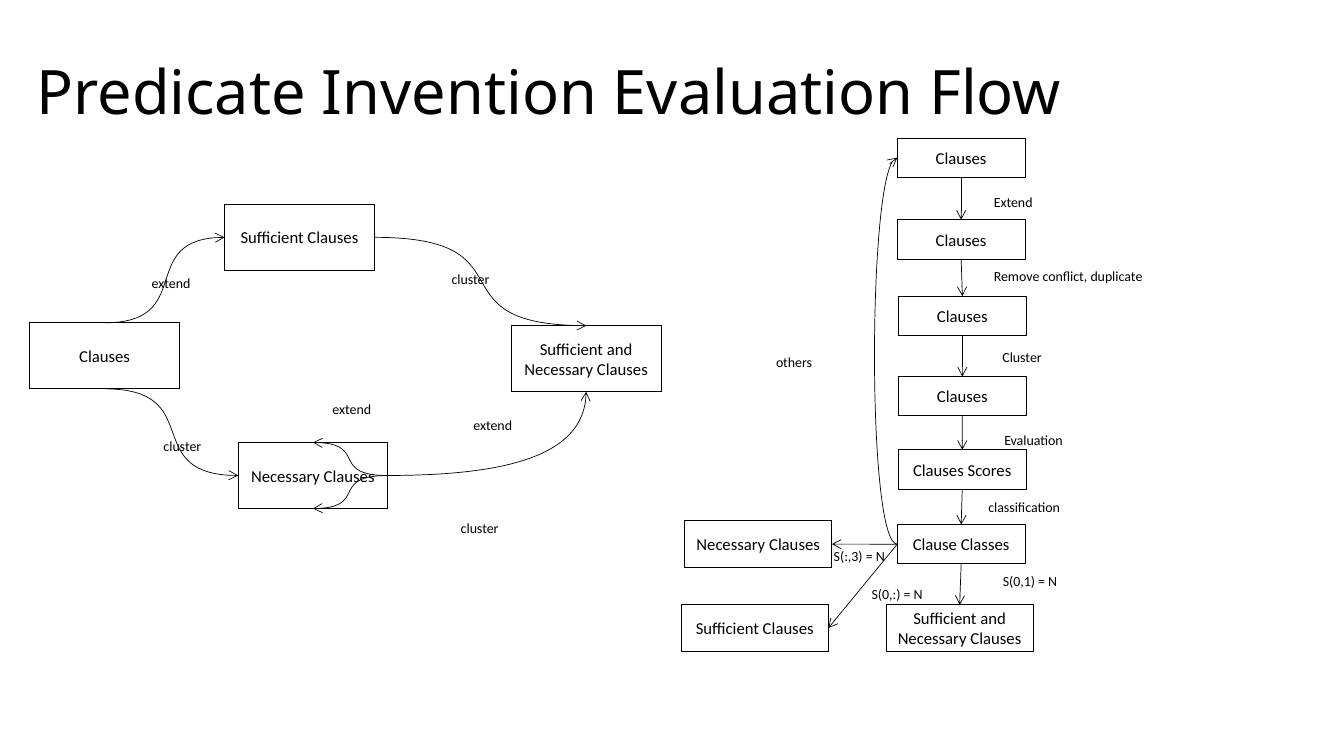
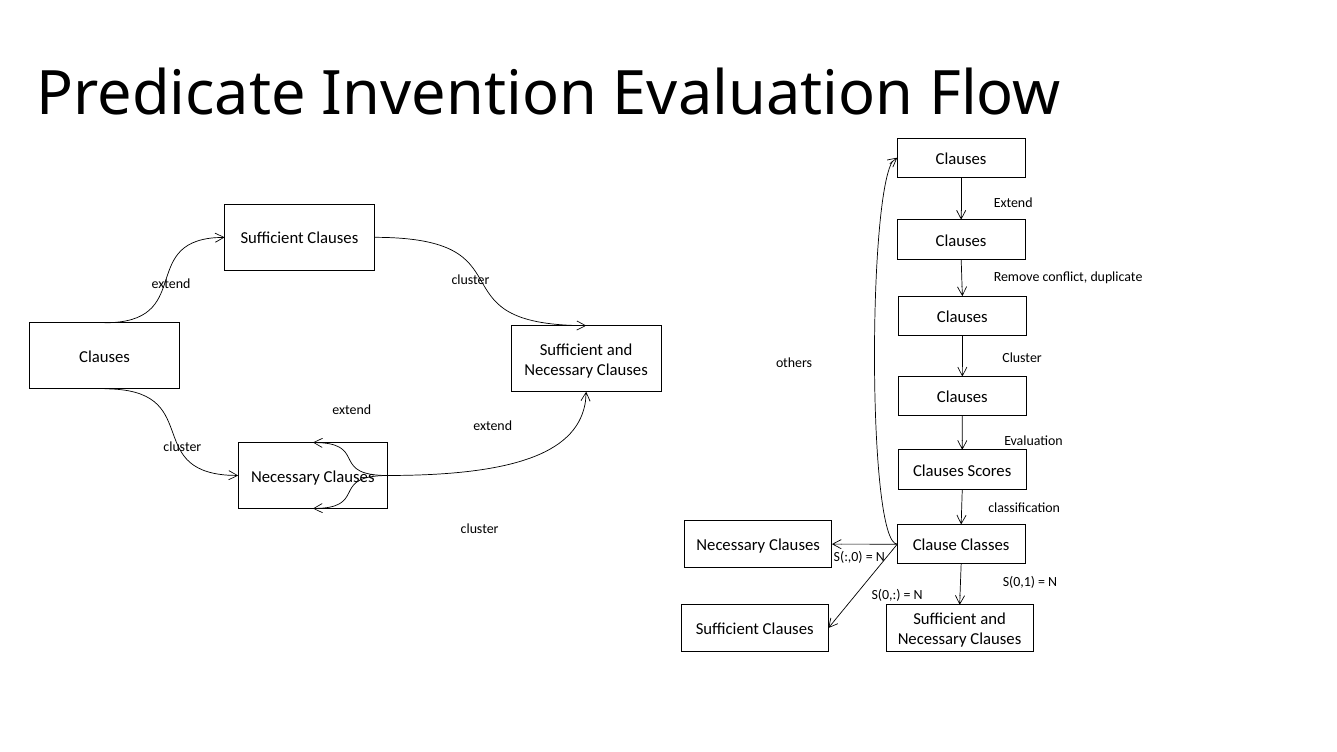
S(:,3: S(:,3 -> S(:,0 (848, 557)
